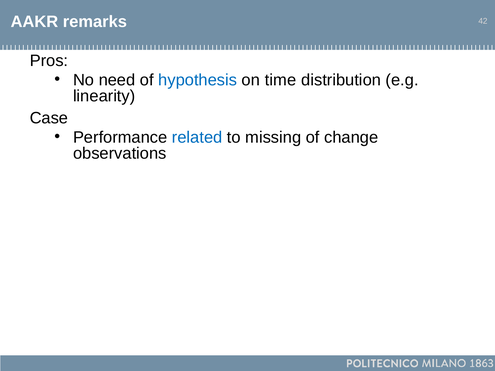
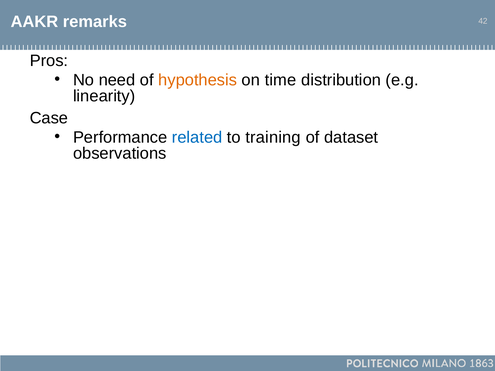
hypothesis colour: blue -> orange (198, 80)
missing: missing -> training (273, 137)
change: change -> dataset (351, 137)
